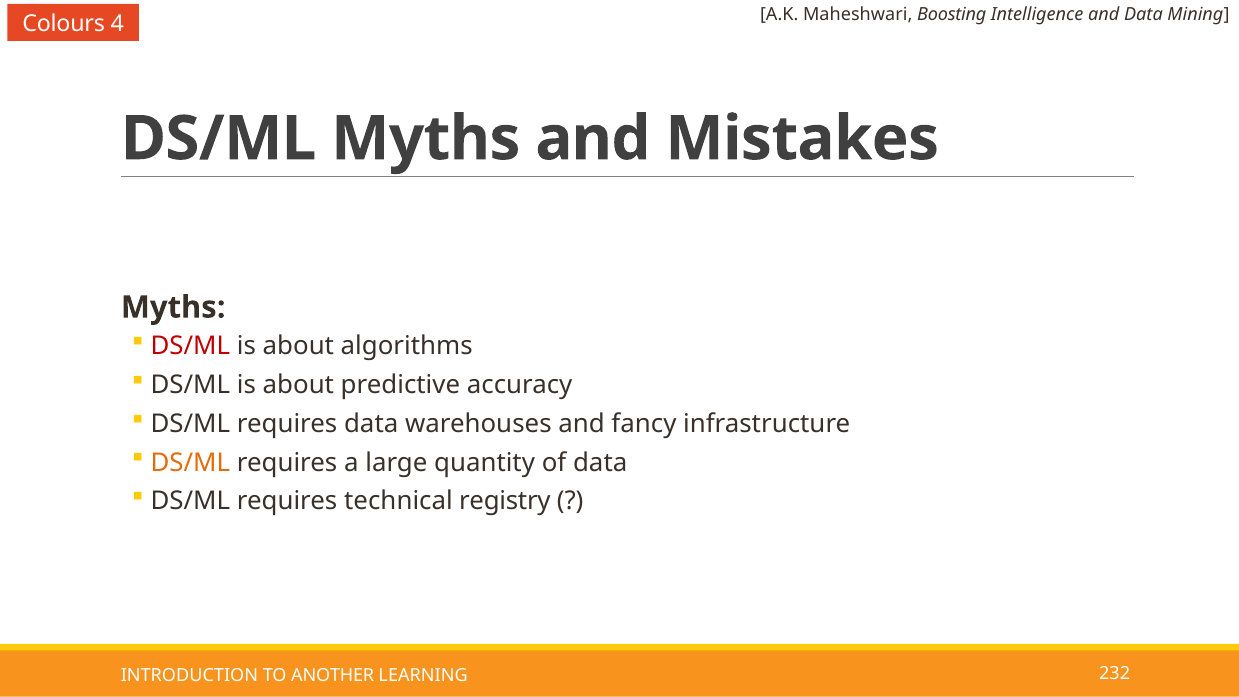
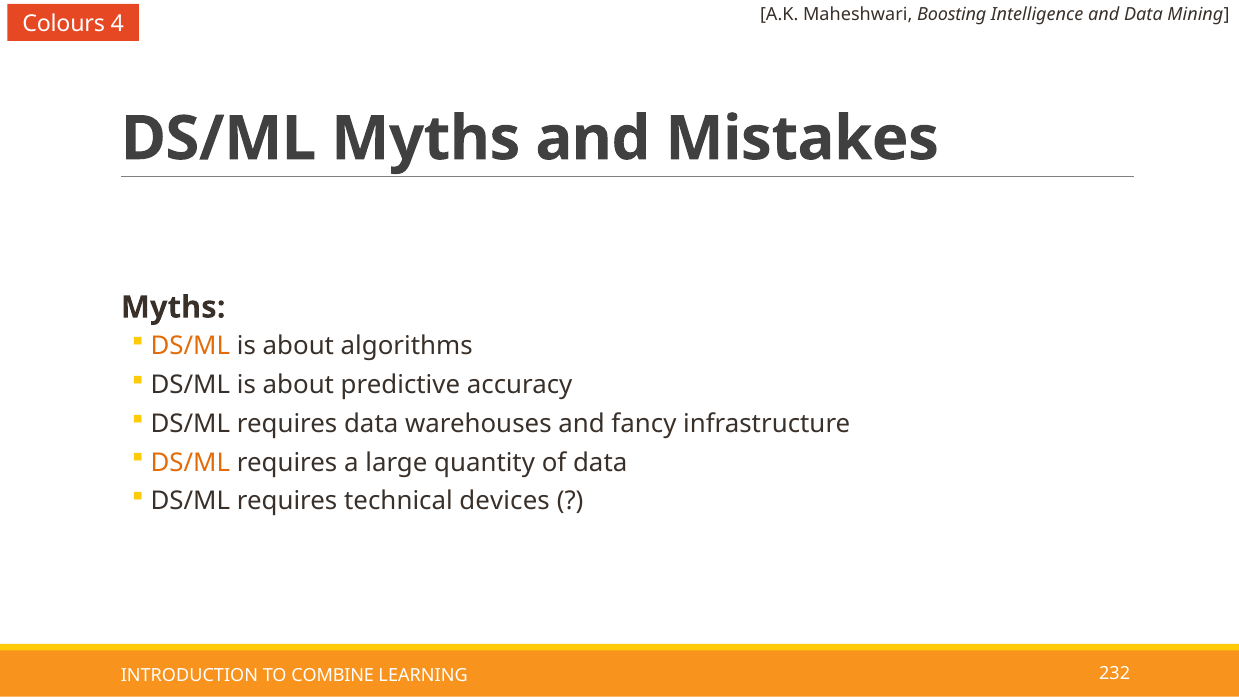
DS/ML colour: red -> orange (190, 346)
registry: registry -> devices (505, 501)
ANOTHER: ANOTHER -> COMBINE (333, 675)
